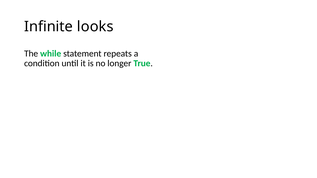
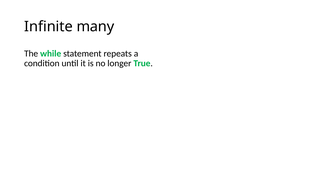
looks: looks -> many (95, 27)
